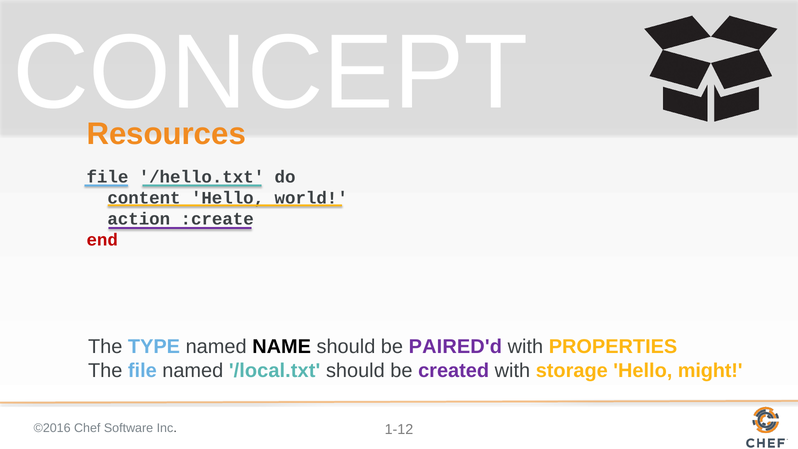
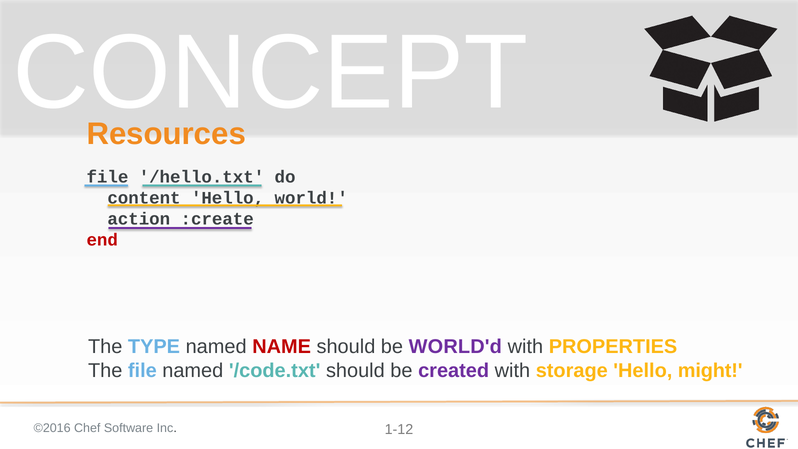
NAME colour: black -> red (282, 346)
PAIRED'd: PAIRED'd -> WORLD'd (455, 346)
/local.txt: /local.txt -> /code.txt (275, 370)
